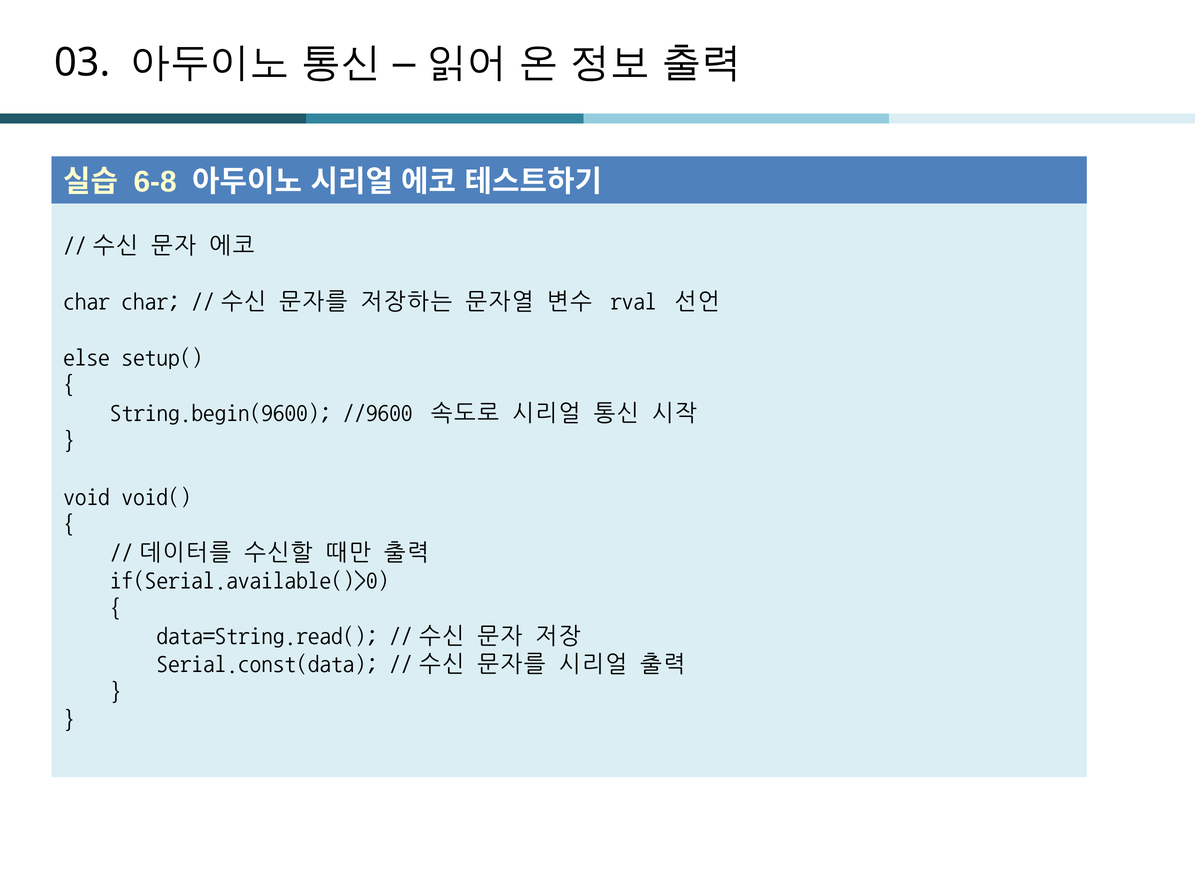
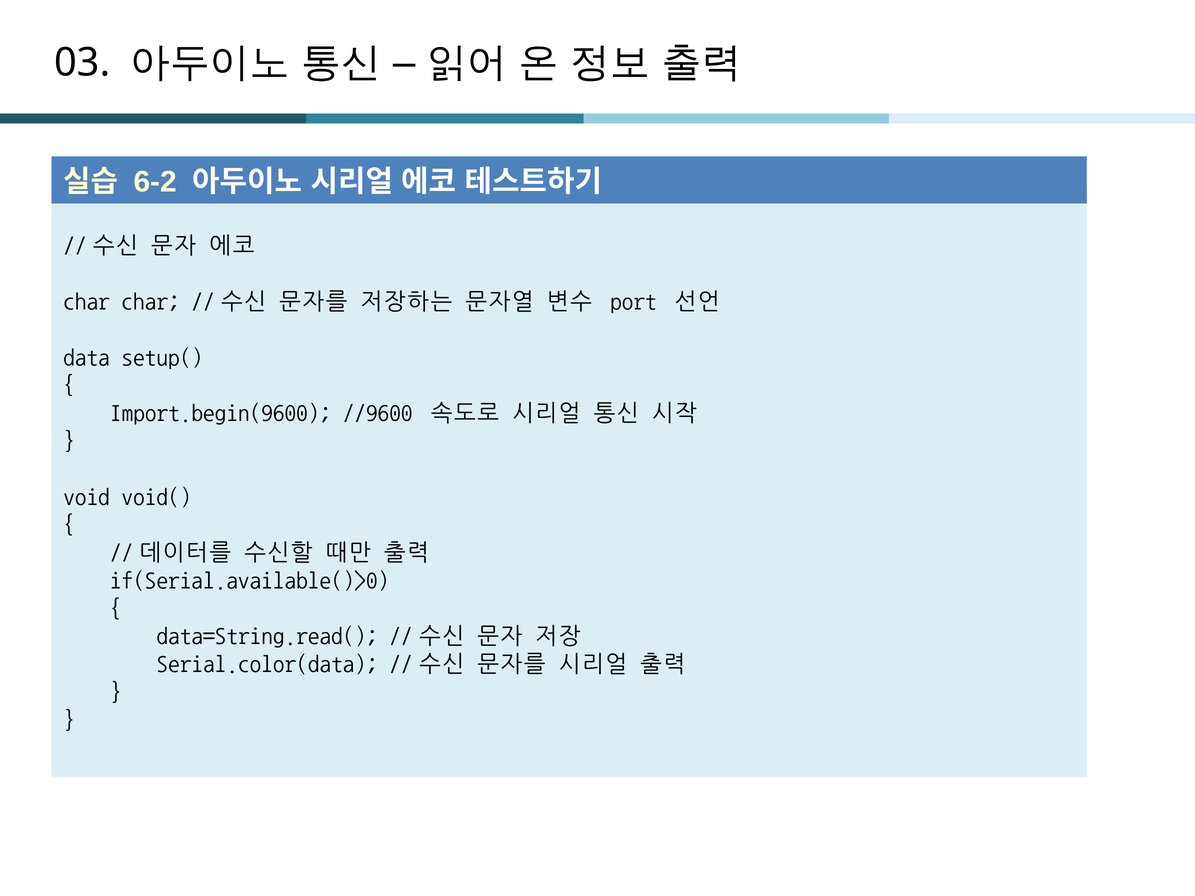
6-8: 6-8 -> 6-2 (155, 182)
rval: rval -> port (633, 301)
else: else -> data (87, 357)
String.begin(9600: String.begin(9600 -> Import.begin(9600 (221, 413)
Serial.const(data: Serial.const(data -> Serial.color(data (267, 664)
